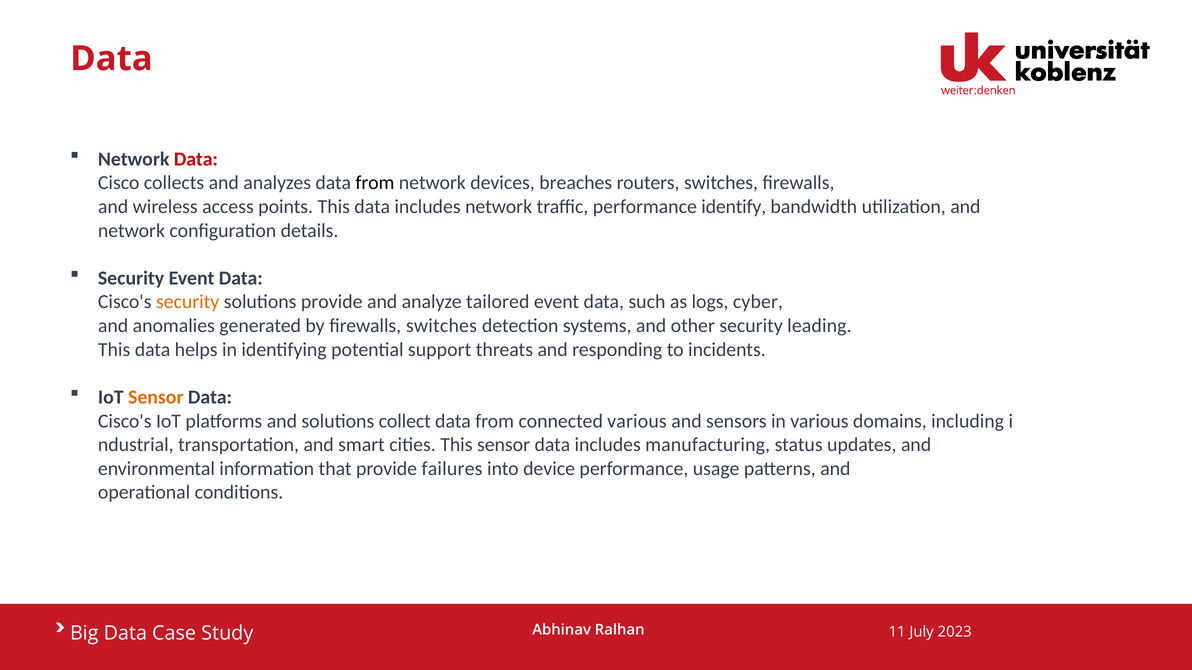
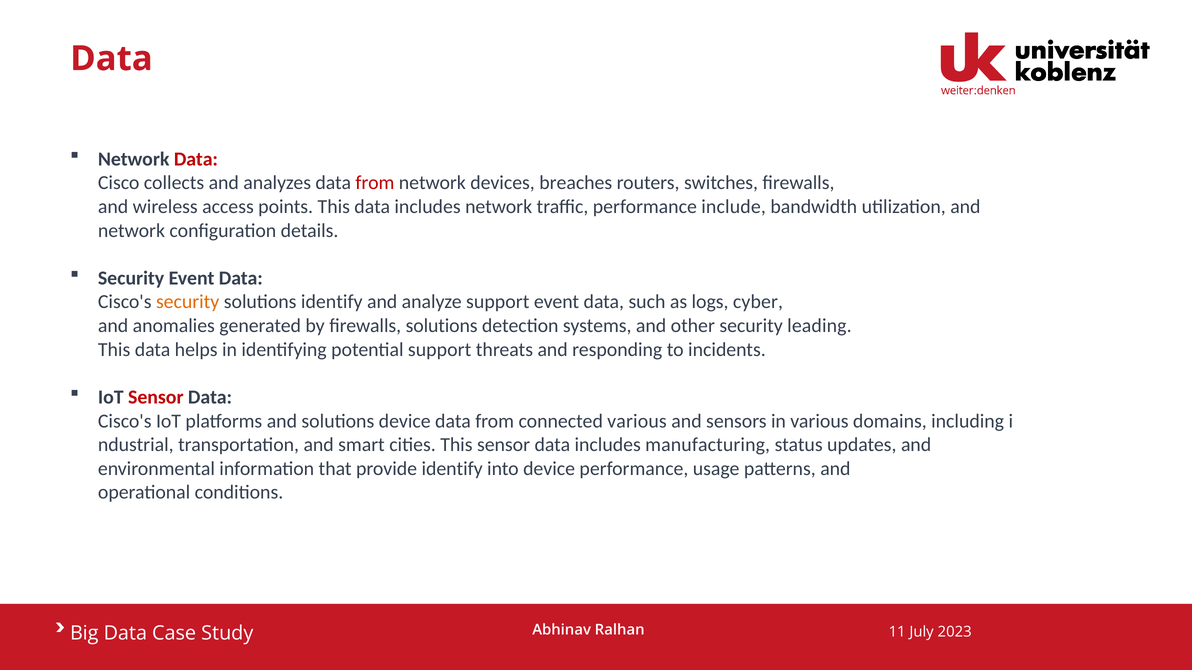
from colour: black -> red (375, 183)
identify: identify -> include (734, 207)
solutions provide: provide -> identify (332, 302)
analyze tailored: tailored -> support (498, 302)
firewalls switches: switches -> solutions (442, 326)
Sensor colour: orange -> red (156, 397)
solutions collect: collect -> device (405, 421)
provide failures: failures -> identify (452, 469)
